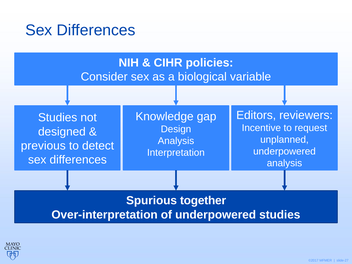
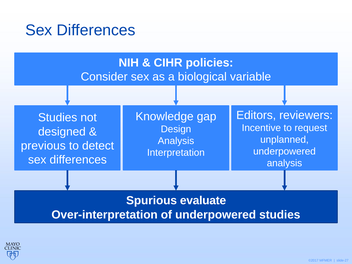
together: together -> evaluate (203, 201)
